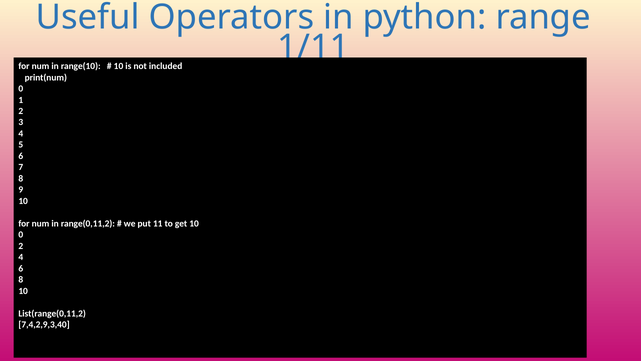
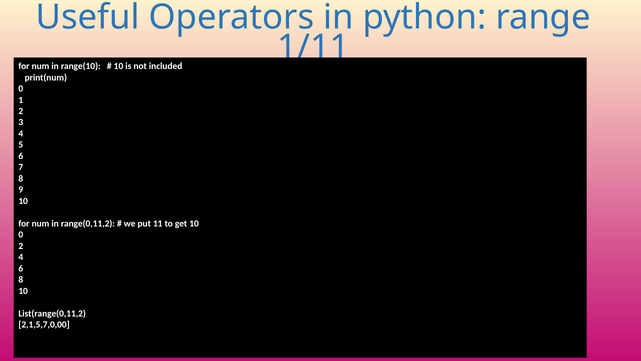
7,4,2,9,3,40: 7,4,2,9,3,40 -> 2,1,5,7,0,00 (44, 324)
